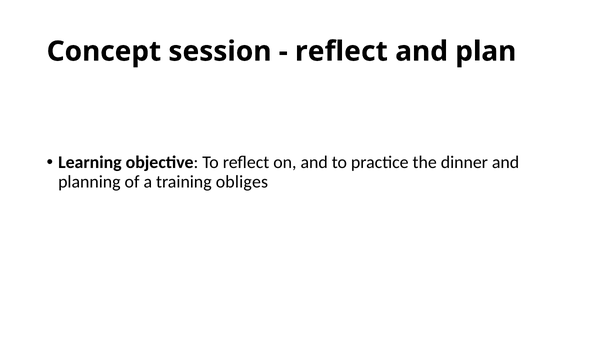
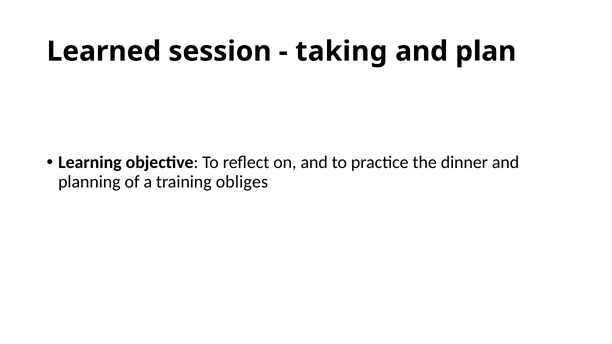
Concept: Concept -> Learned (104, 51)
reflect: reflect -> taking (341, 51)
